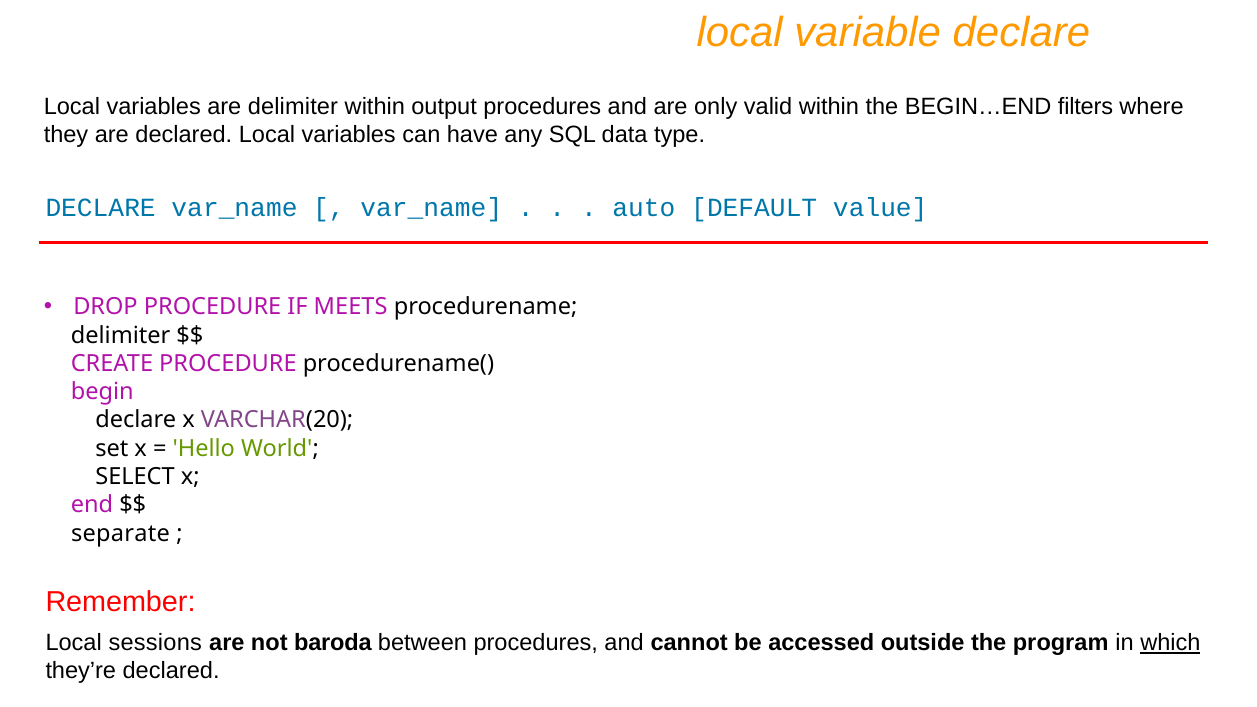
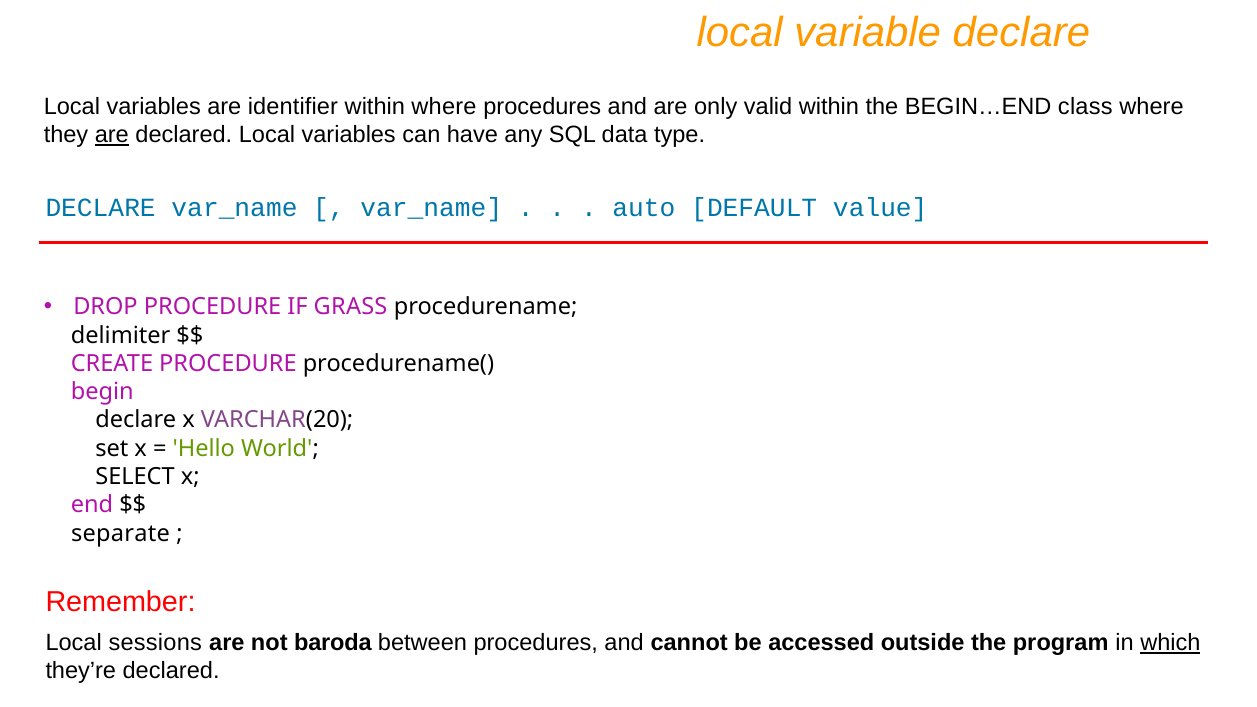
are delimiter: delimiter -> identifier (293, 107)
within output: output -> where (444, 107)
filters: filters -> class (1085, 107)
are underline: none -> present (112, 135)
MEETS: MEETS -> GRASS (351, 307)
